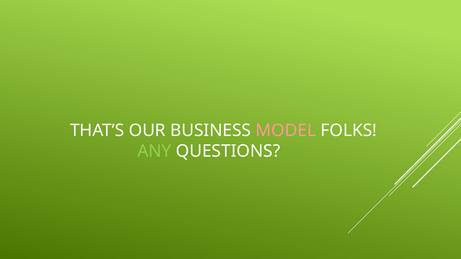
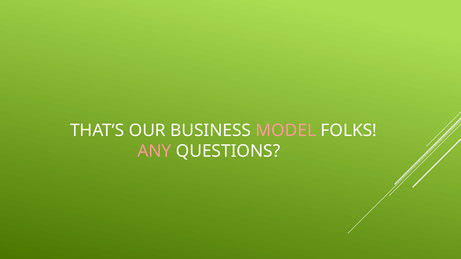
ANY colour: light green -> pink (154, 151)
